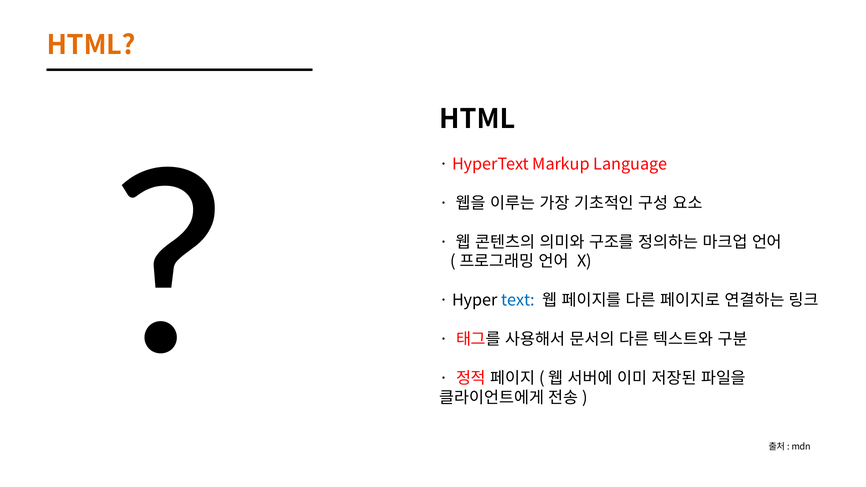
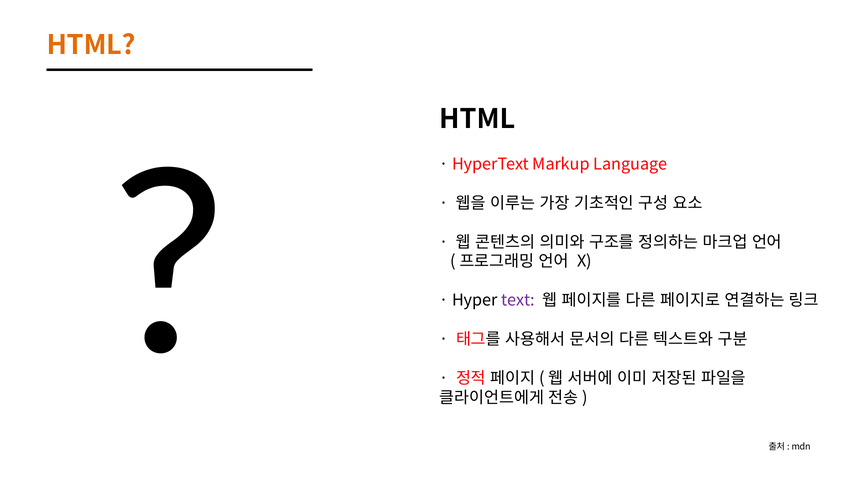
text colour: blue -> purple (518, 301)
